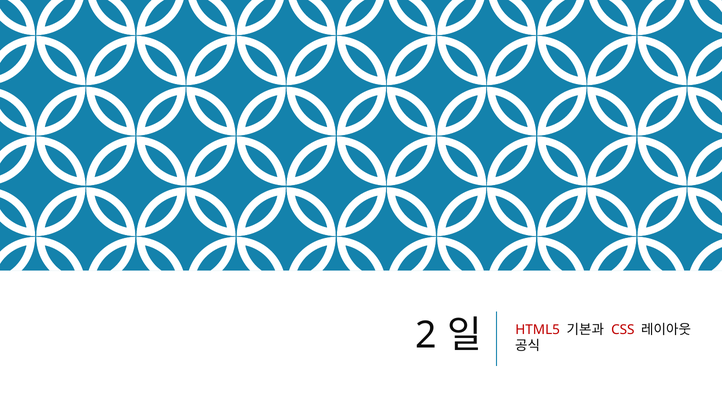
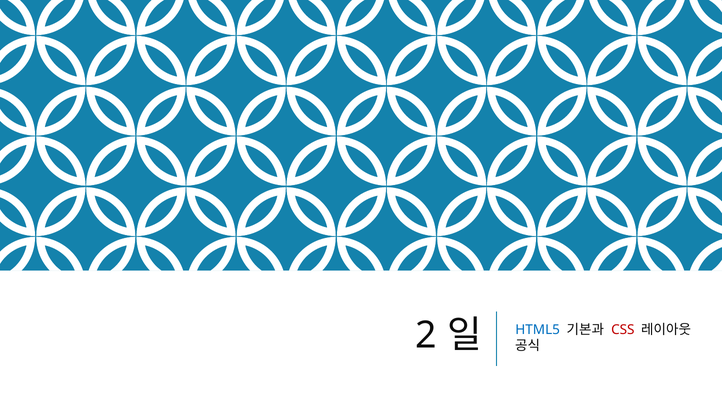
HTML5 colour: red -> blue (538, 330)
